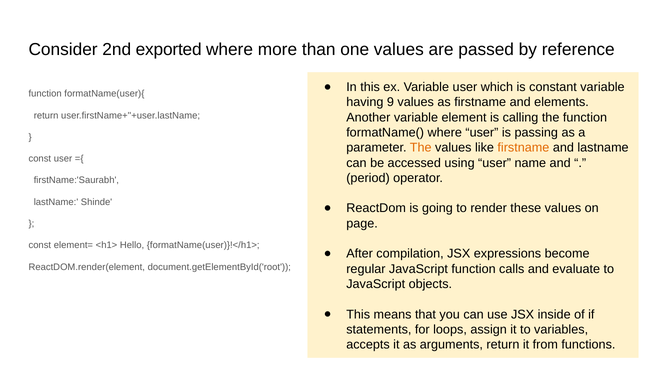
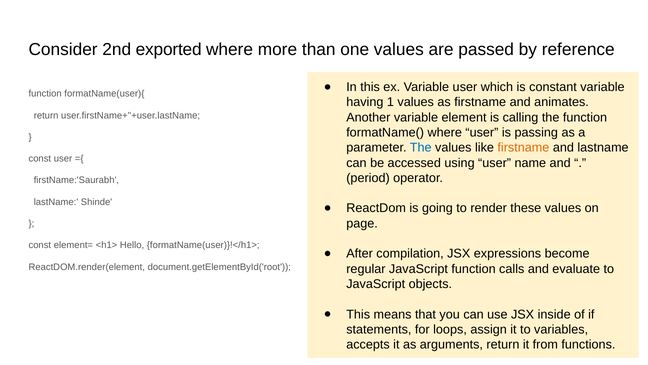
9: 9 -> 1 (390, 102)
elements: elements -> animates (562, 102)
The colour: orange -> blue (421, 148)
